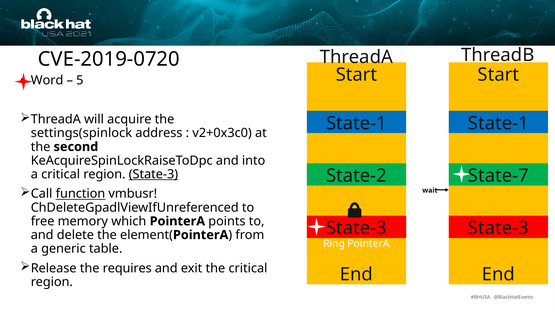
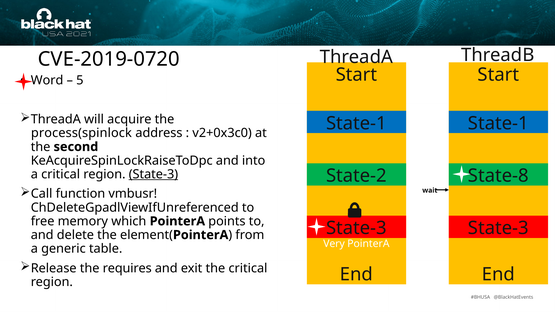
settings(spinlock: settings(spinlock -> process(spinlock (81, 133)
State-7: State-7 -> State-8 (498, 176)
function underline: present -> none (80, 194)
Ring: Ring -> Very (334, 244)
